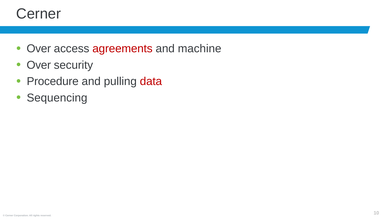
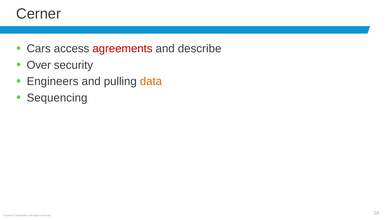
Over: Over -> Cars (39, 49)
machine: machine -> describe (200, 49)
Procedure: Procedure -> Engineers (53, 81)
data colour: red -> orange (151, 81)
